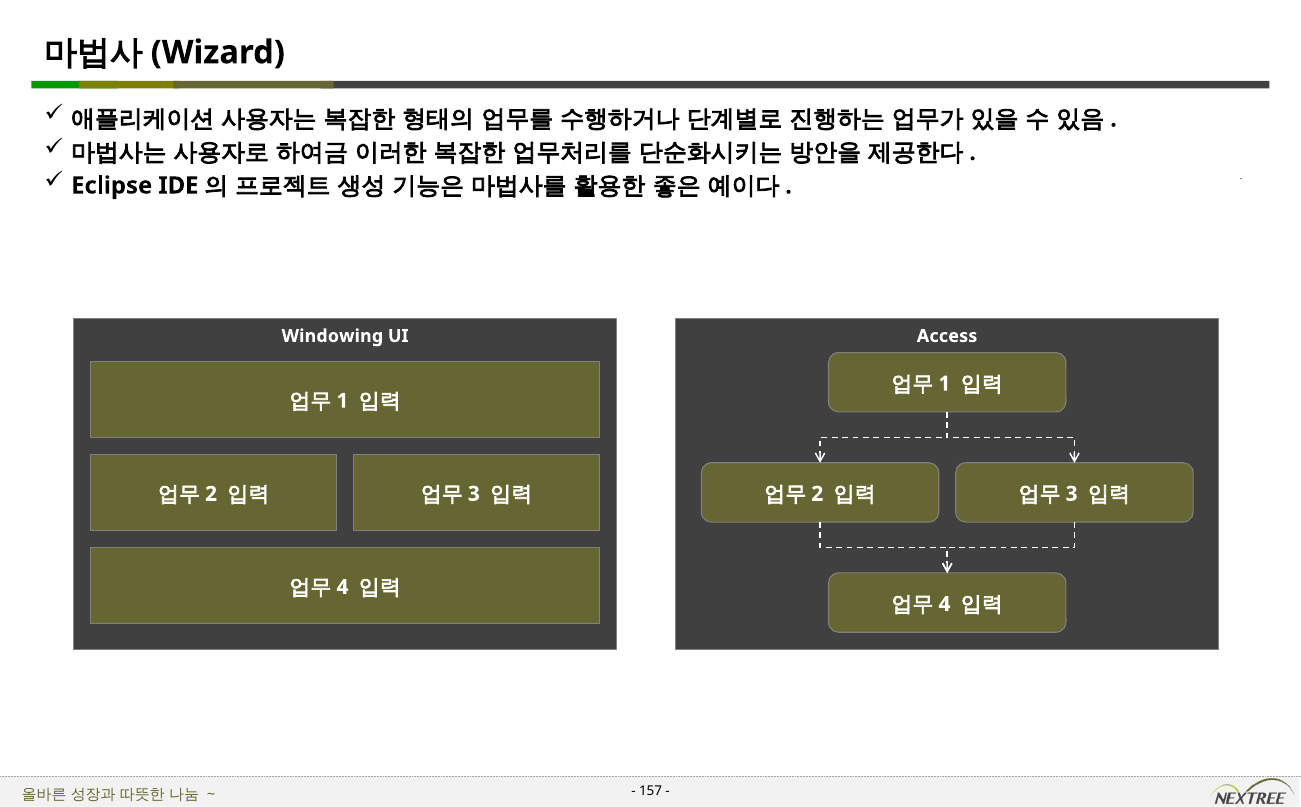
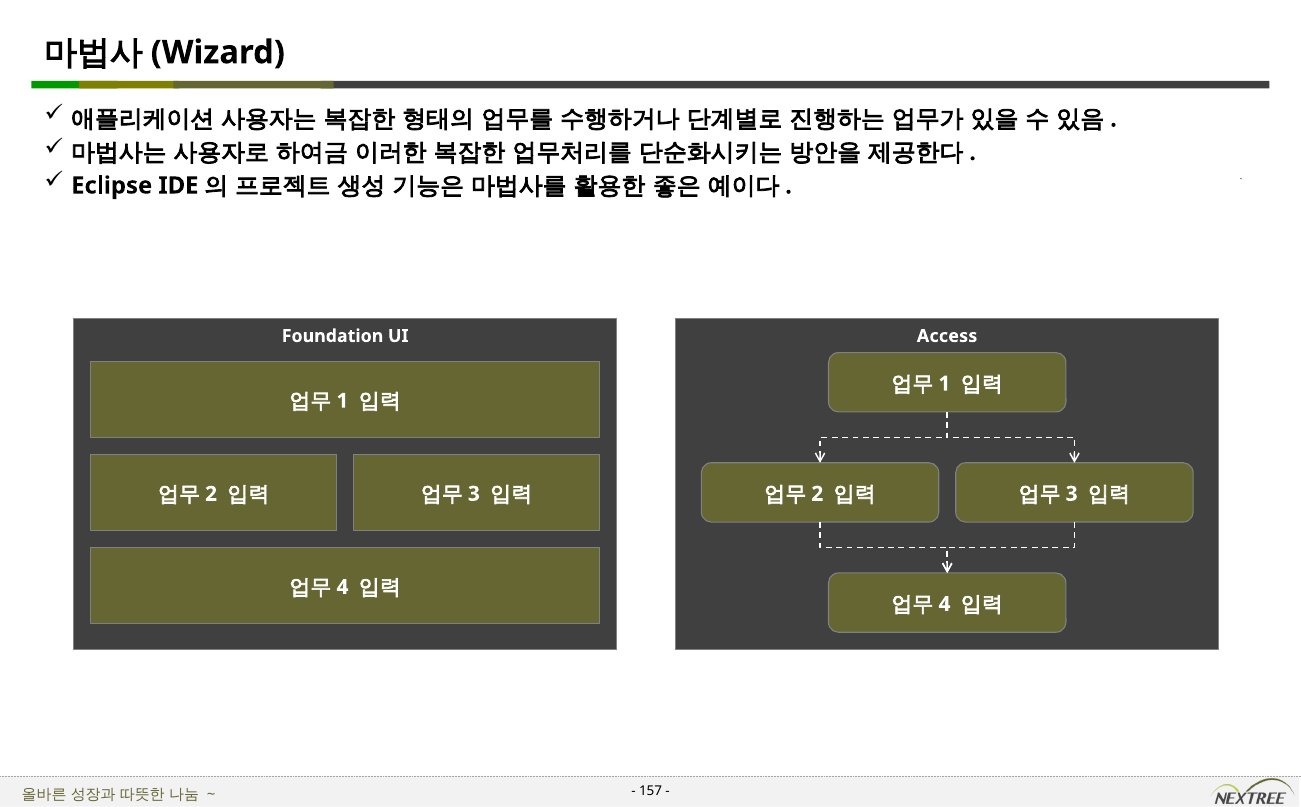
Windowing: Windowing -> Foundation (333, 336)
